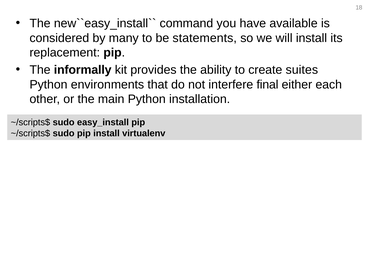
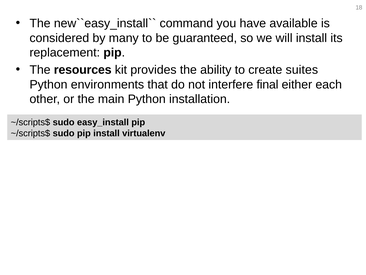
statements: statements -> guaranteed (205, 38)
informally: informally -> resources (83, 70)
